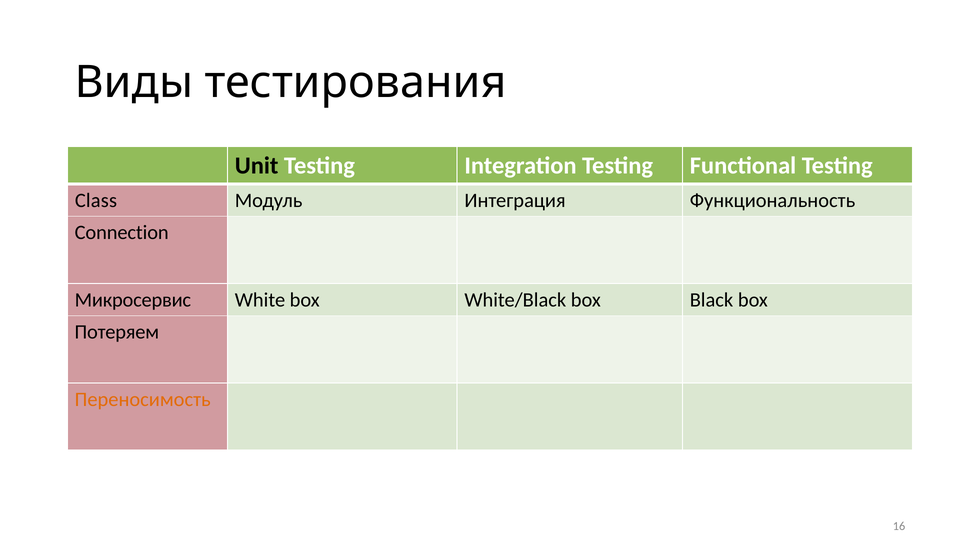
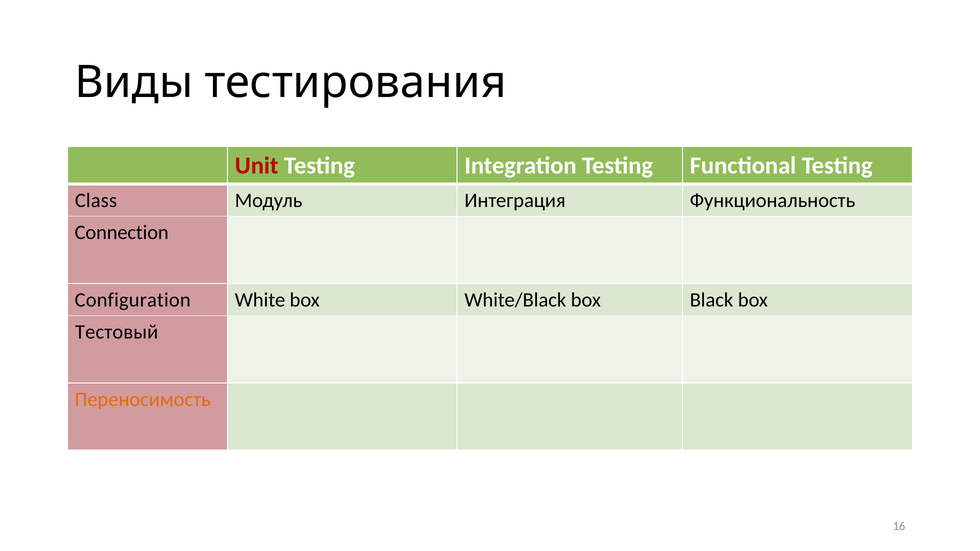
Unit colour: black -> red (257, 166)
Микросервис: Микросервис -> Configuration (133, 300)
Потеряем: Потеряем -> Тестовый (117, 332)
